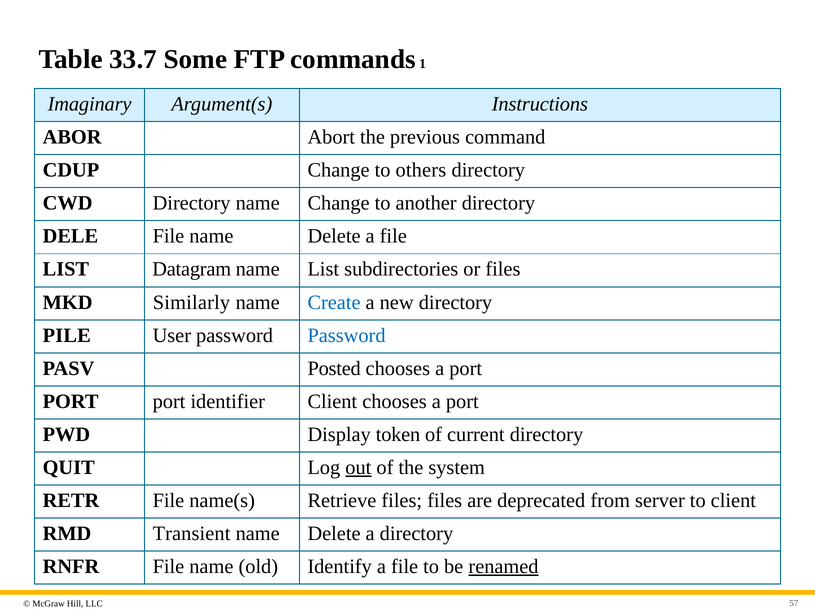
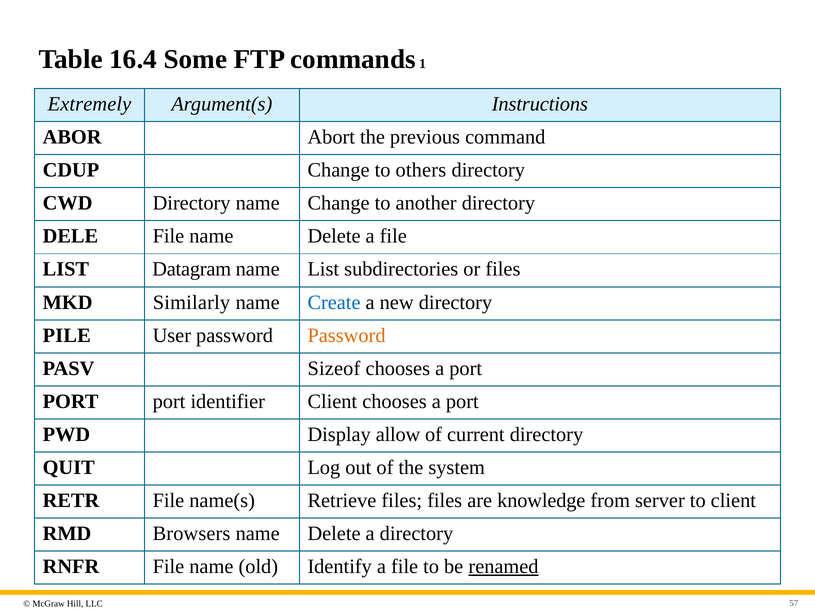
33.7: 33.7 -> 16.4 (133, 59)
Imaginary: Imaginary -> Extremely (89, 104)
Password colour: blue -> orange (347, 335)
Posted: Posted -> Sizeof (334, 369)
token: token -> allow (398, 435)
out underline: present -> none (358, 468)
deprecated: deprecated -> knowledge (541, 501)
Transient: Transient -> Browsers (192, 534)
